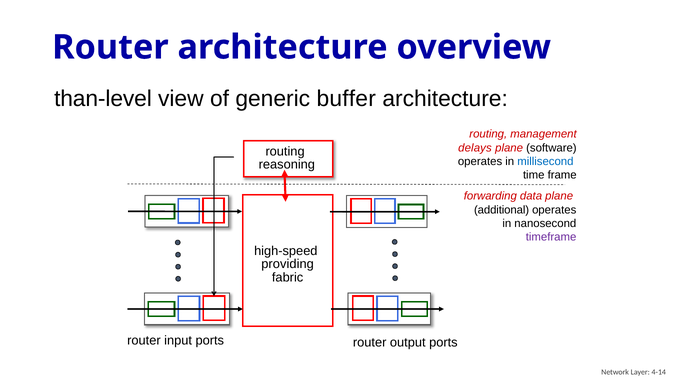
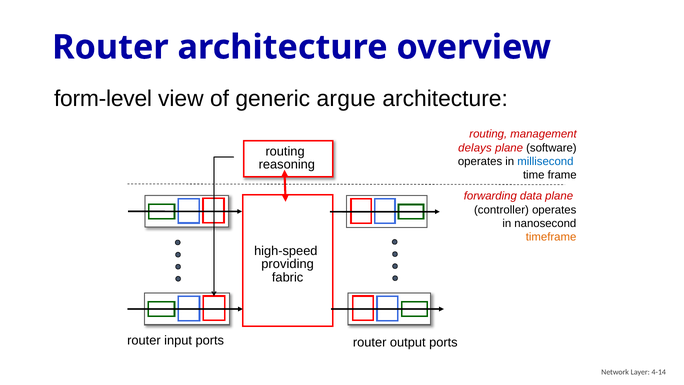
than-level: than-level -> form-level (103, 99)
buffer: buffer -> argue (346, 99)
additional: additional -> controller (501, 210)
timeframe colour: purple -> orange (551, 237)
